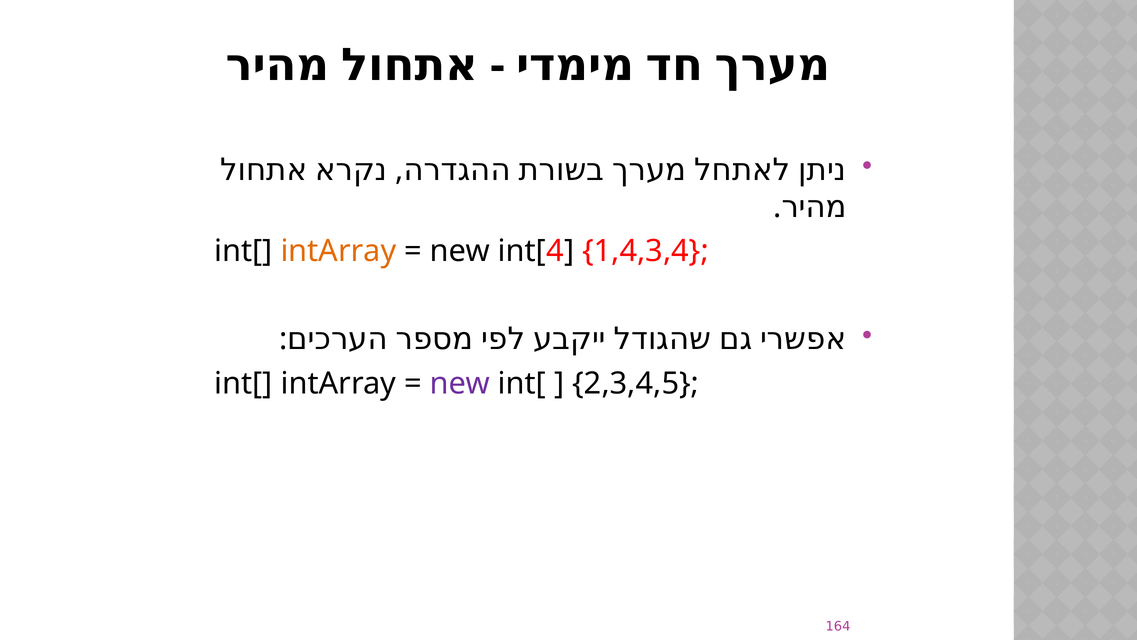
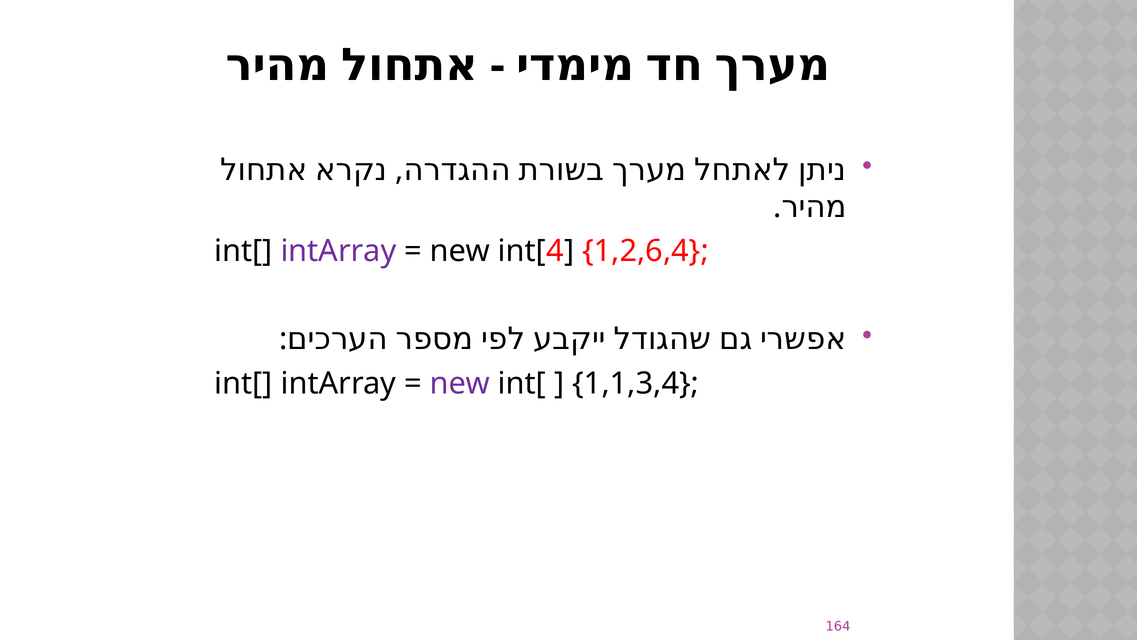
intArray colour: orange -> purple (338, 251)
1,4,3,4: 1,4,3,4 -> 1,2,6,4 (645, 251)
2,3,4,5: 2,3,4,5 -> 1,1,3,4 (636, 383)
